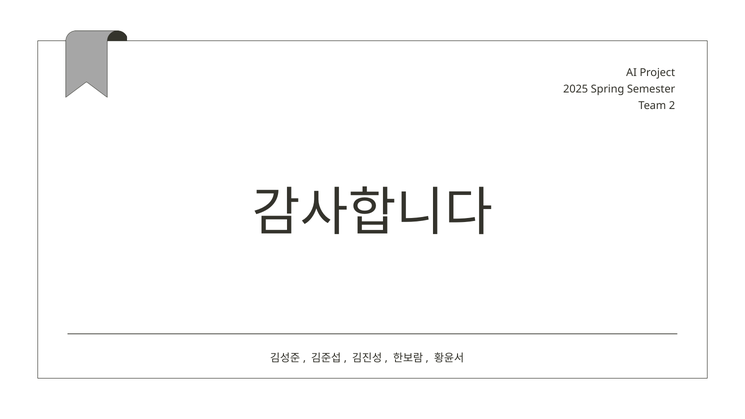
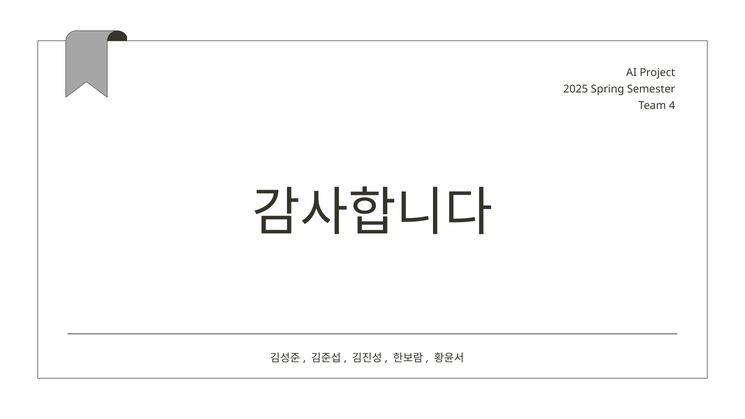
2: 2 -> 4 (672, 106)
